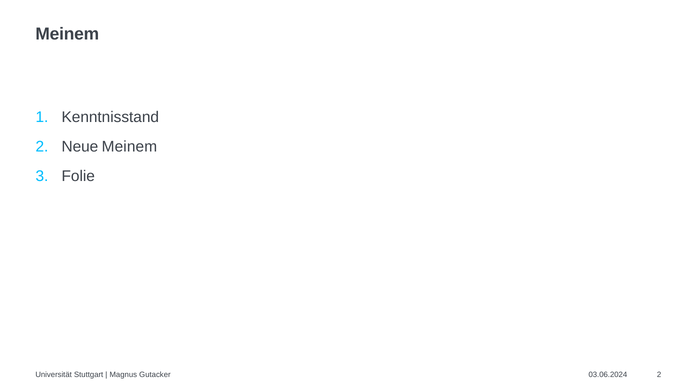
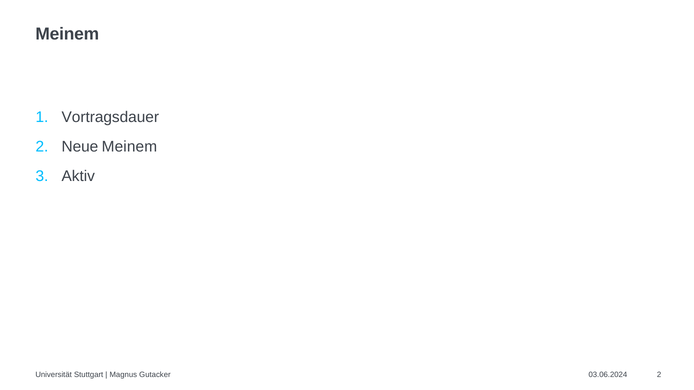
Kenntnisstand: Kenntnisstand -> Vortragsdauer (110, 117)
Folie: Folie -> Aktiv (78, 176)
